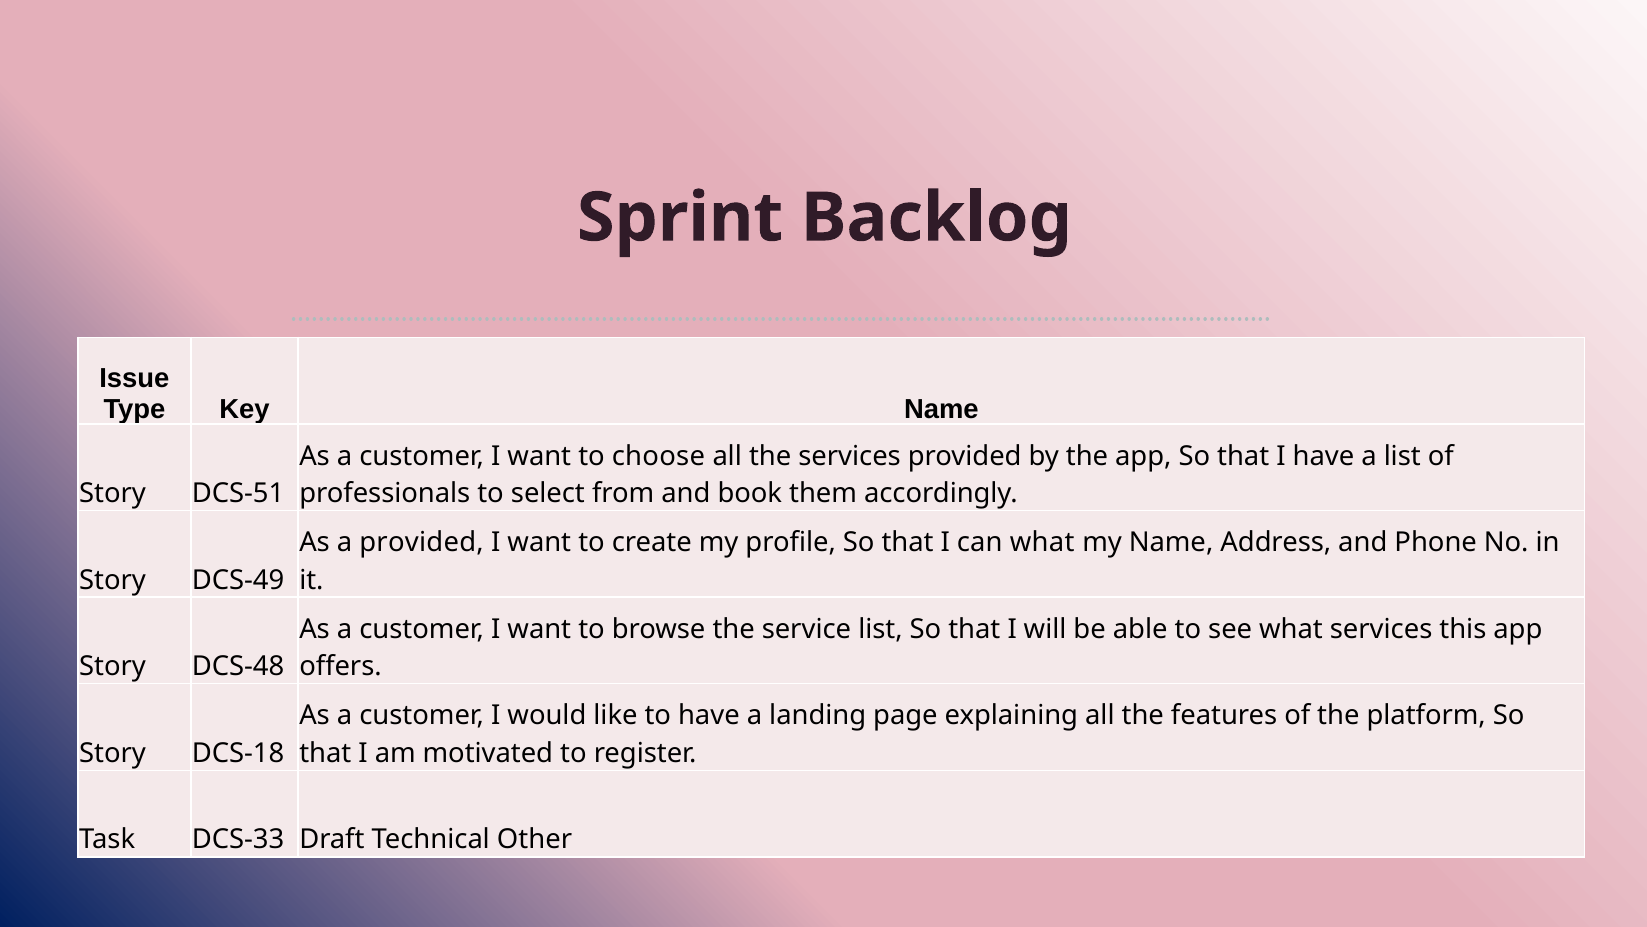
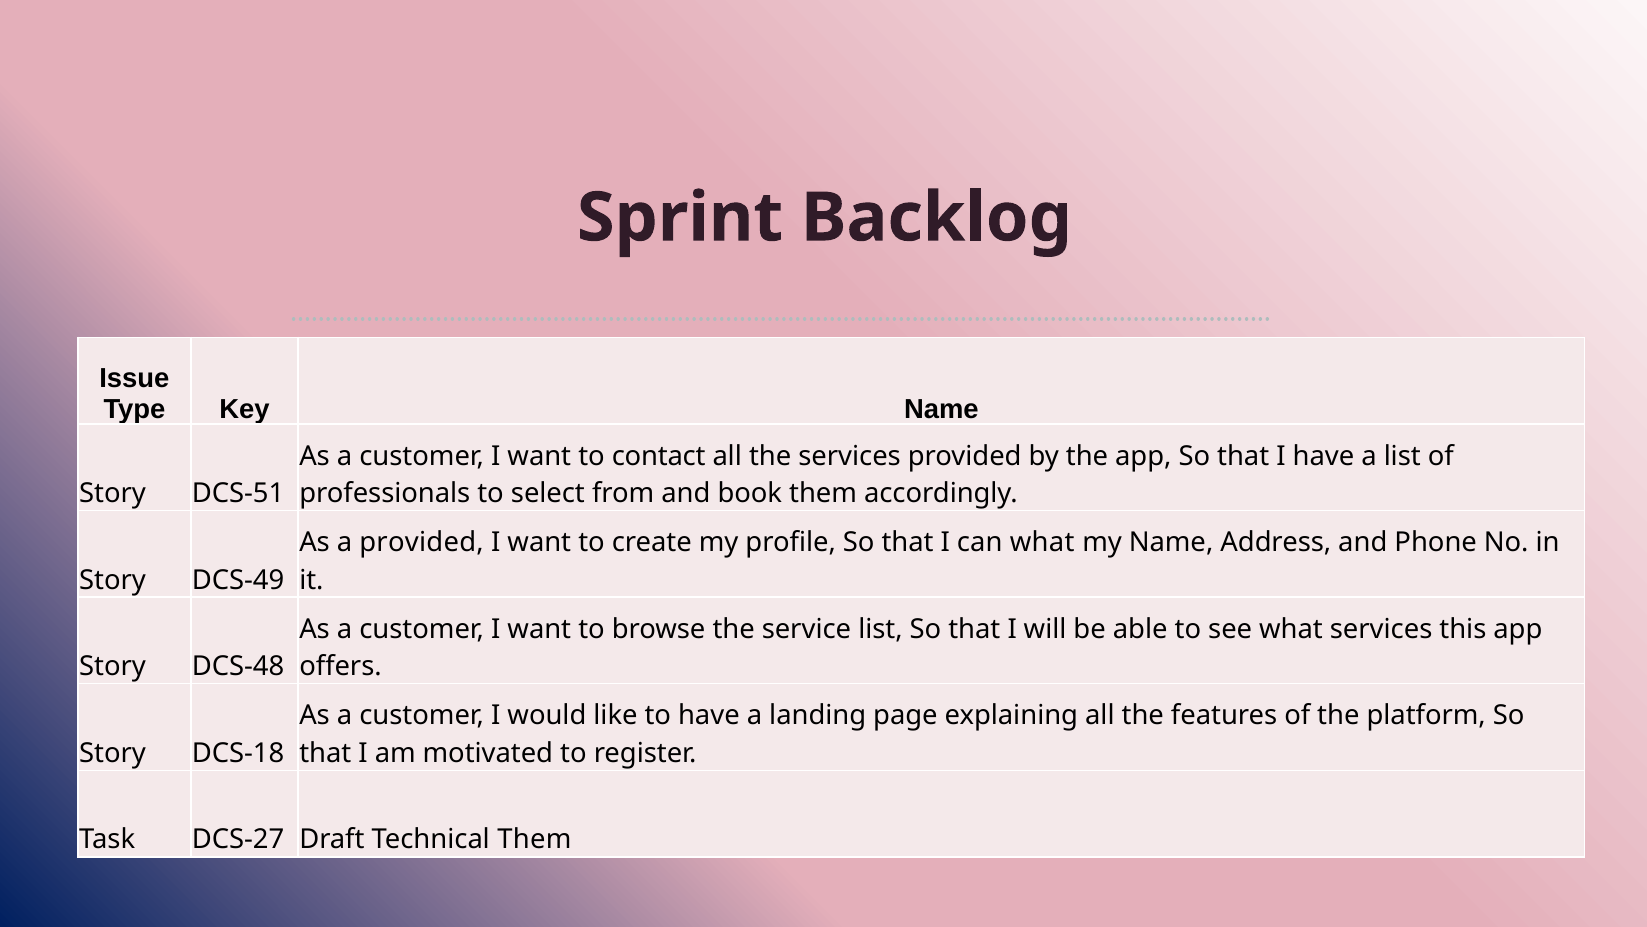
choose: choose -> contact (659, 456)
DCS-33: DCS-33 -> DCS-27 (238, 839)
Technical Other: Other -> Them (535, 839)
